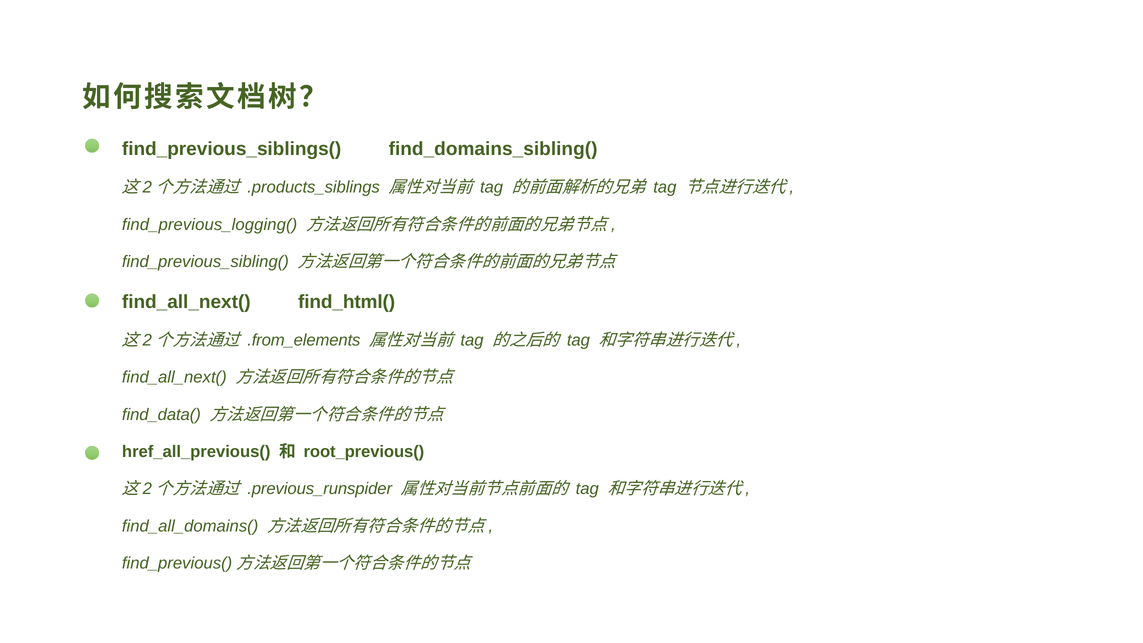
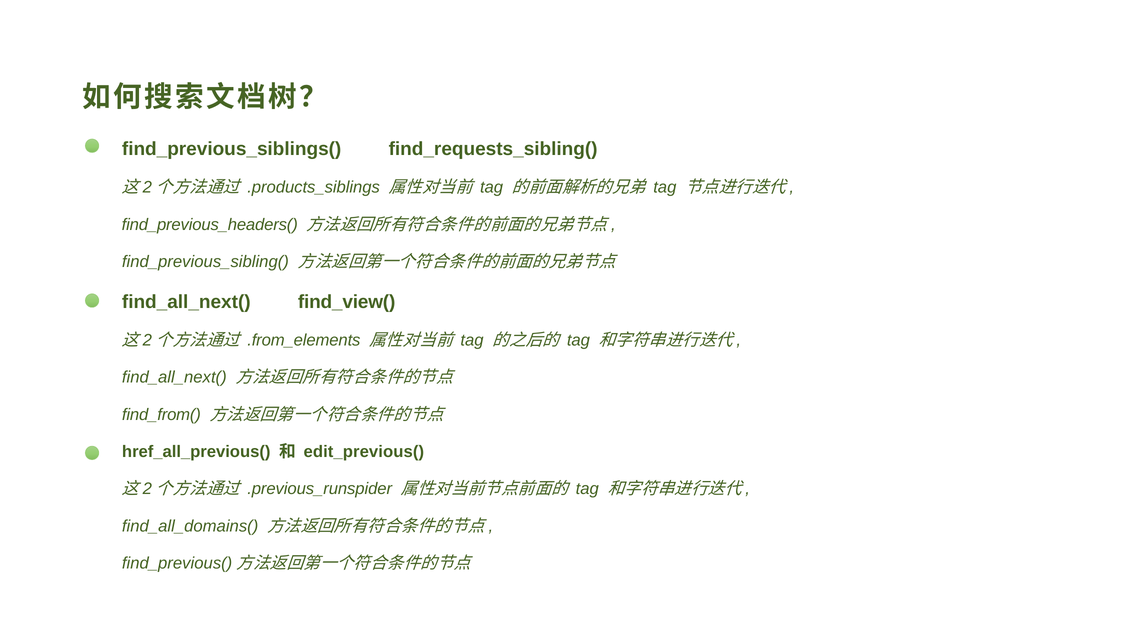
find_domains_sibling(: find_domains_sibling( -> find_requests_sibling( (493, 149)
find_previous_logging(: find_previous_logging( -> find_previous_headers( (210, 225)
find_html(: find_html( -> find_view( (347, 302)
find_data(: find_data( -> find_from( (161, 415)
root_previous(: root_previous( -> edit_previous( (364, 452)
